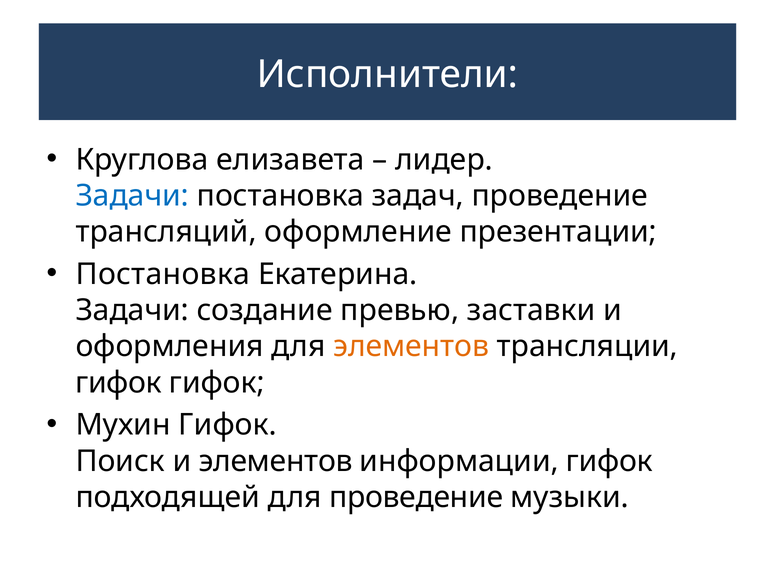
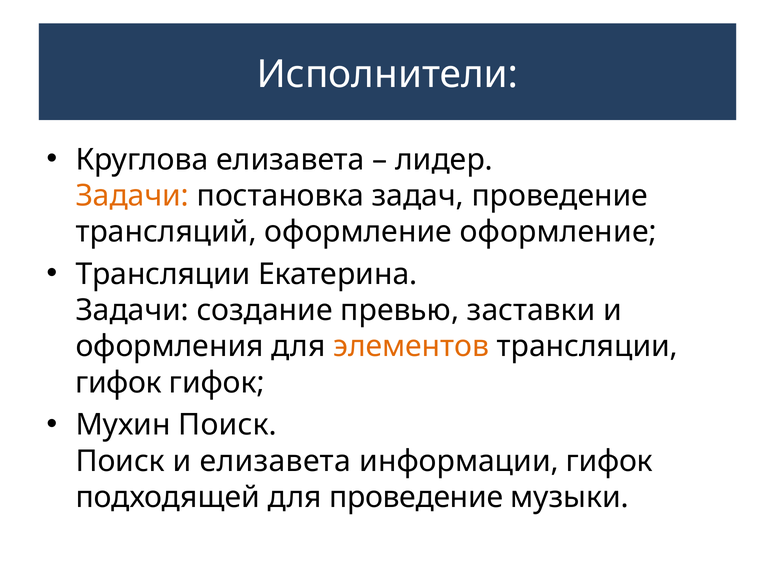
Задачи colour: blue -> orange (132, 196)
оформление презентации: презентации -> оформление (558, 232)
Постановка: Постановка -> Трансляции (163, 274)
Мухин Гифок: Гифок -> Поиск (228, 425)
и элементов: элементов -> елизавета (275, 461)
